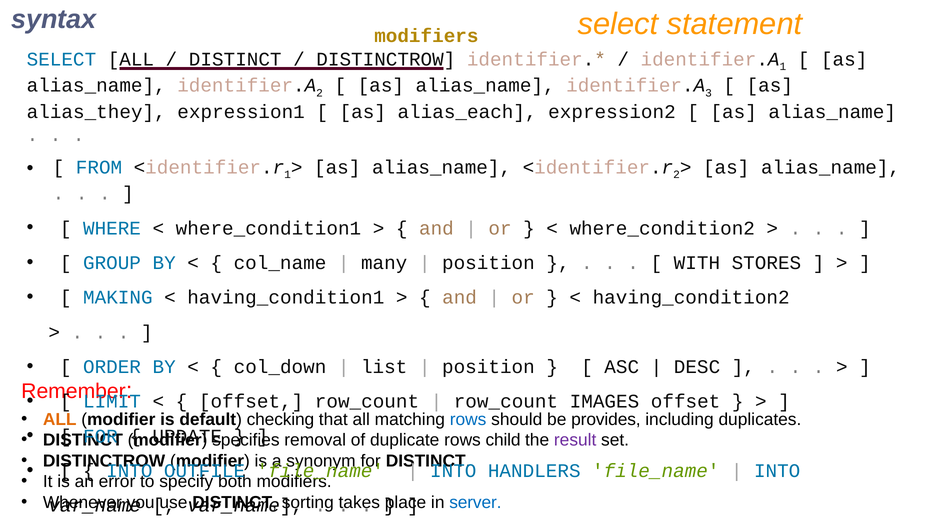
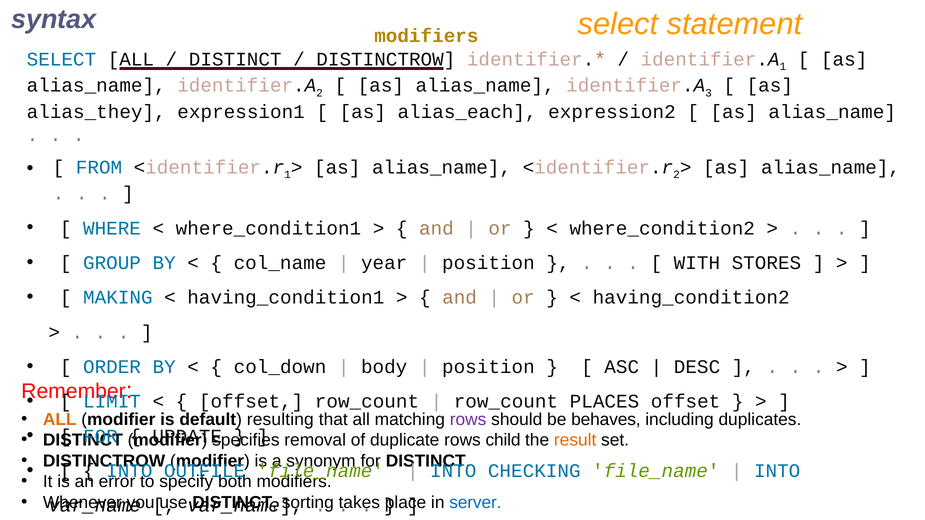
many: many -> year (384, 263)
list: list -> body (384, 367)
IMAGES: IMAGES -> PLACES (604, 402)
checking: checking -> resulting (280, 420)
rows colour: blue -> purple (468, 420)
provides: provides -> behaves (606, 420)
result colour: purple -> orange (575, 440)
HANDLERS: HANDLERS -> CHECKING (534, 471)
